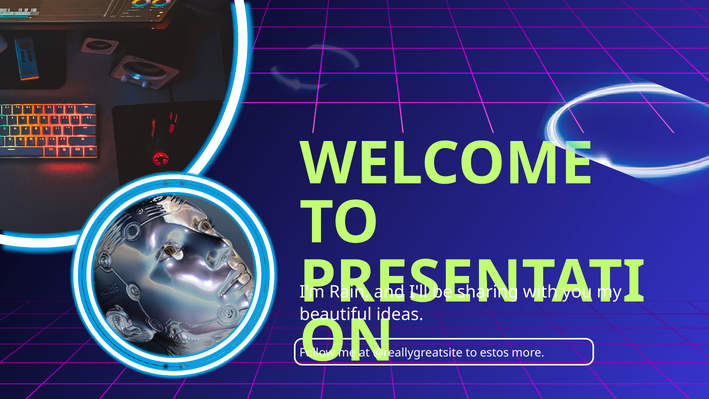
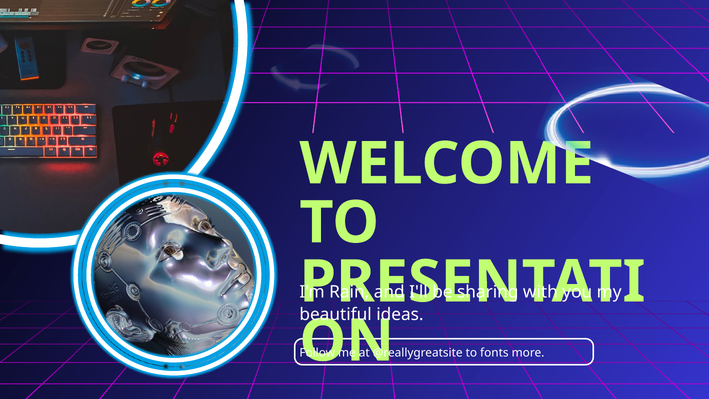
estos: estos -> fonts (494, 353)
